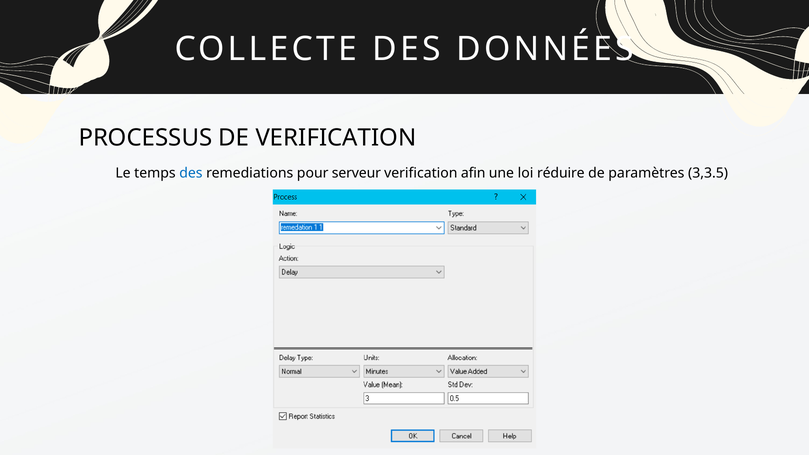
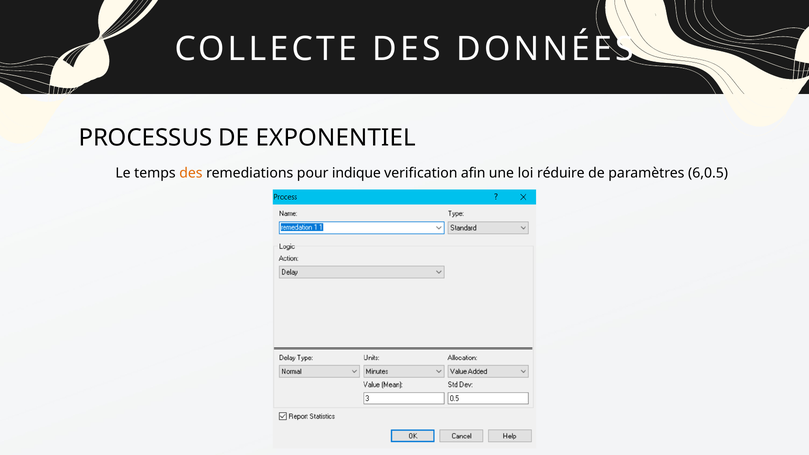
DE VERIFICATION: VERIFICATION -> EXPONENTIEL (336, 138)
des colour: blue -> orange (191, 173)
serveur: serveur -> indique (356, 173)
3,3.5: 3,3.5 -> 6,0.5 (708, 173)
